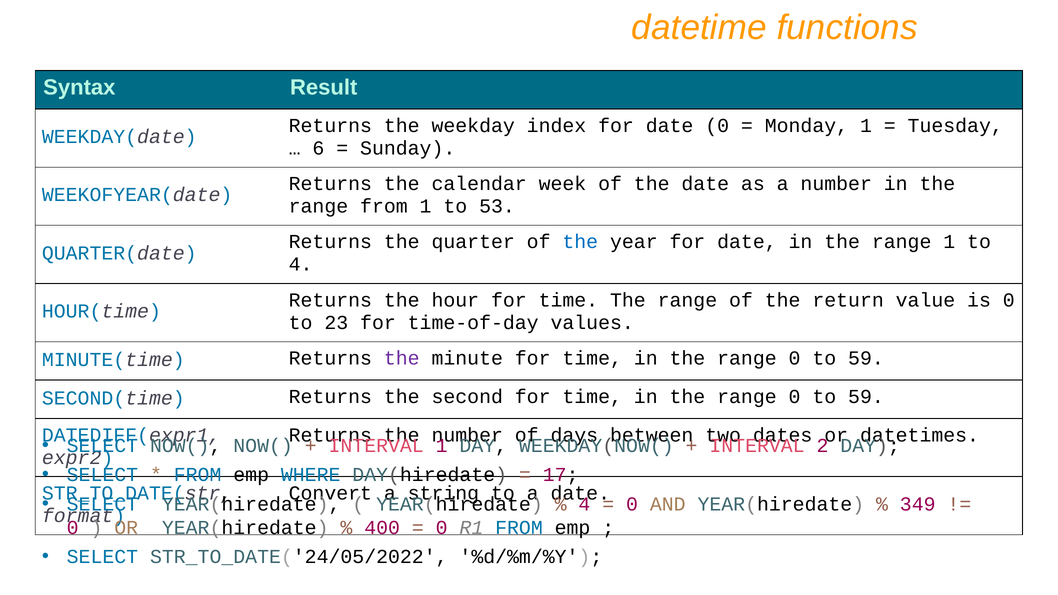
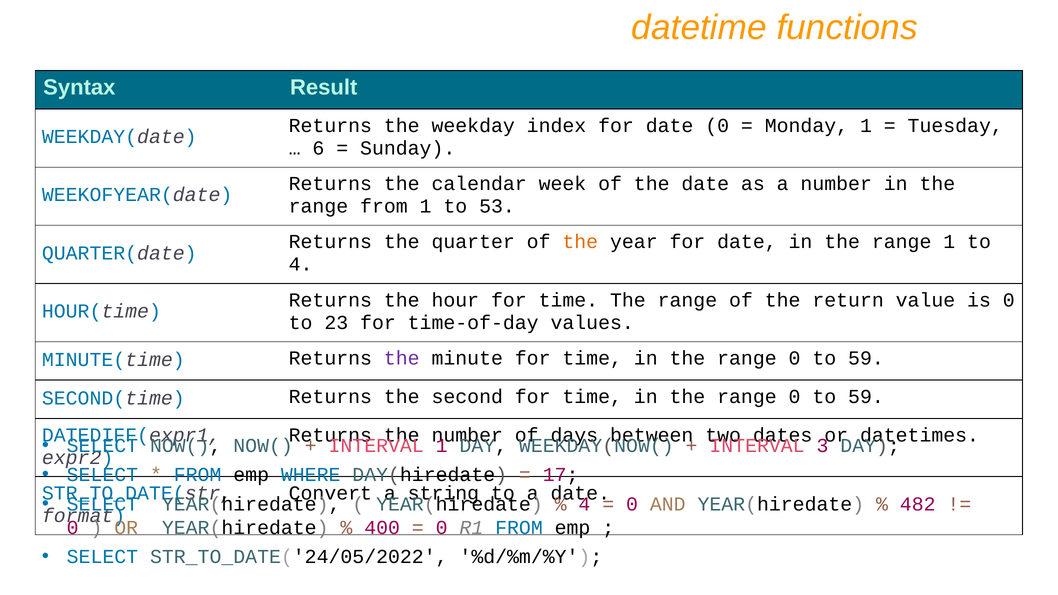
the colour: blue -> orange (580, 242)
2: 2 -> 3 (822, 446)
349: 349 -> 482 (918, 504)
